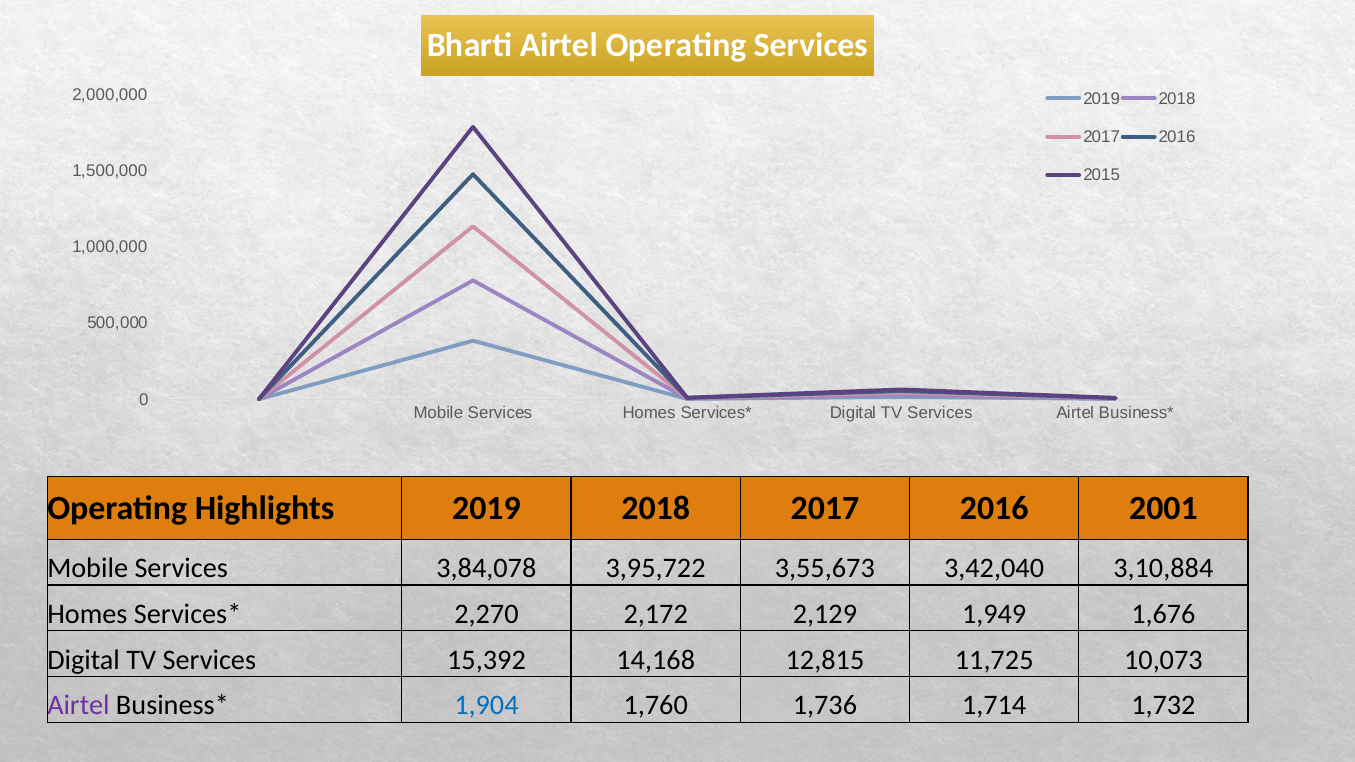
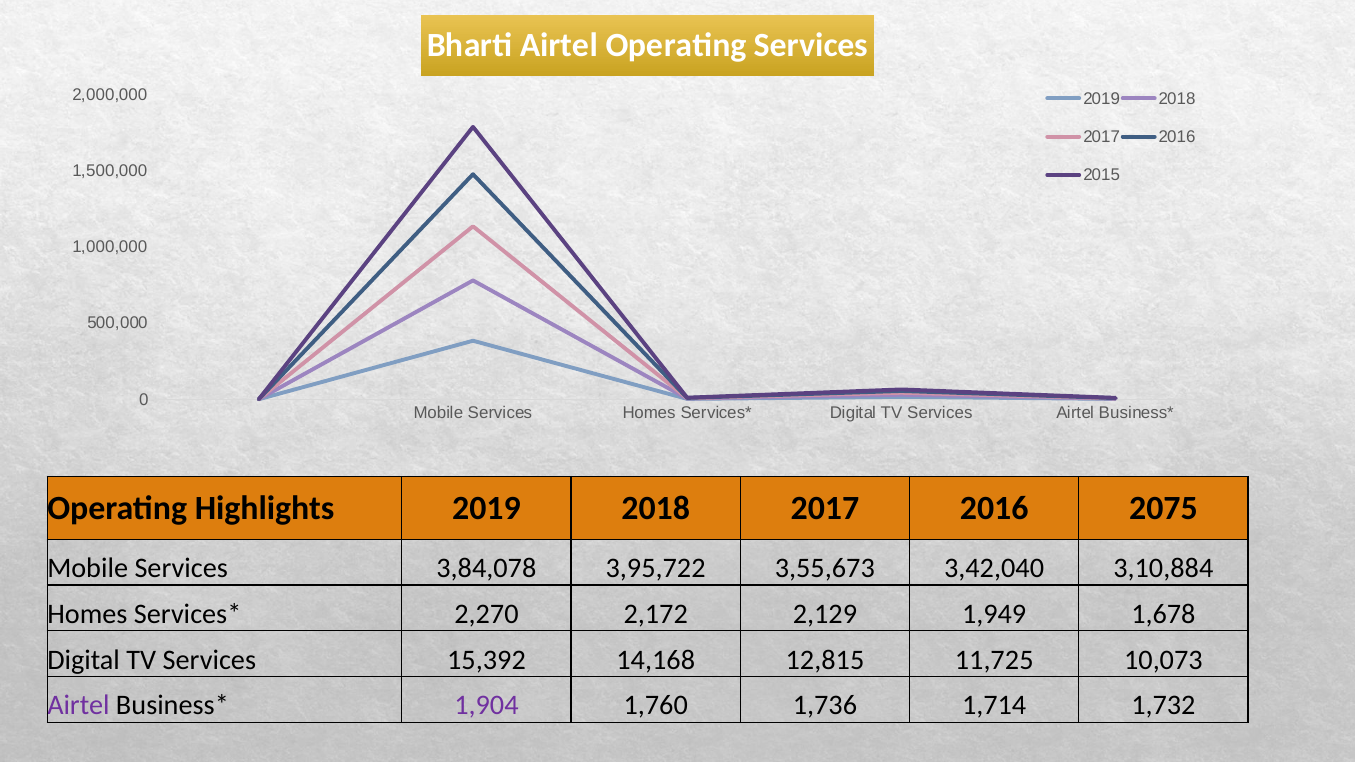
2001: 2001 -> 2075 (1163, 508)
1,676: 1,676 -> 1,678 (1163, 614)
1,904 colour: blue -> purple (486, 706)
